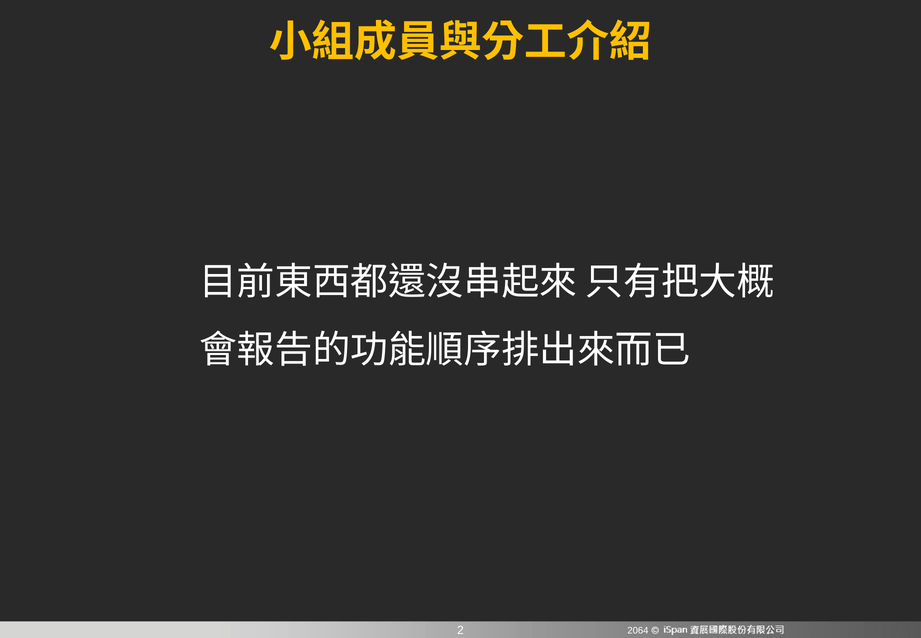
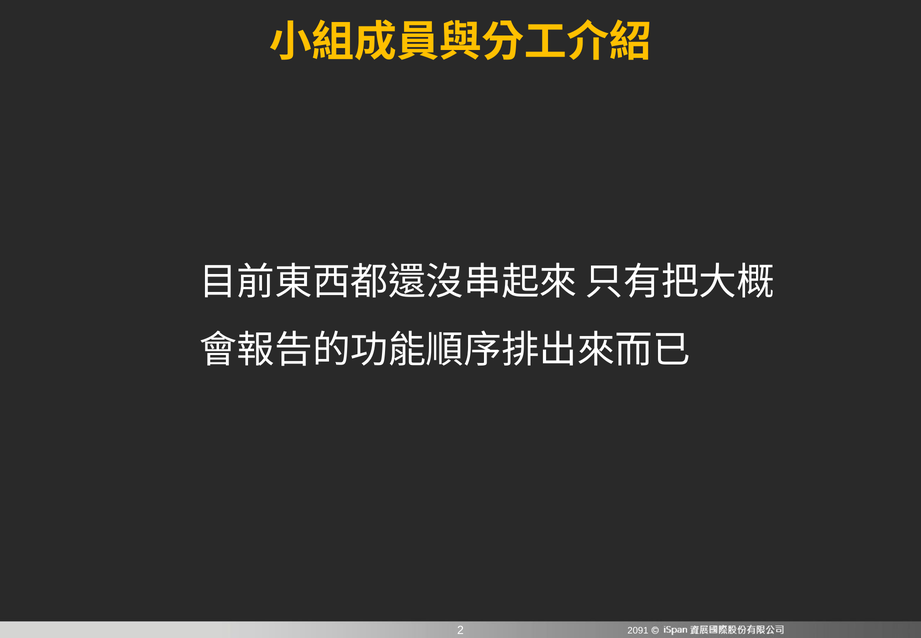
2064: 2064 -> 2091 (638, 630)
